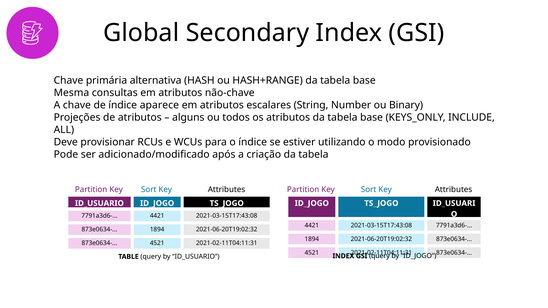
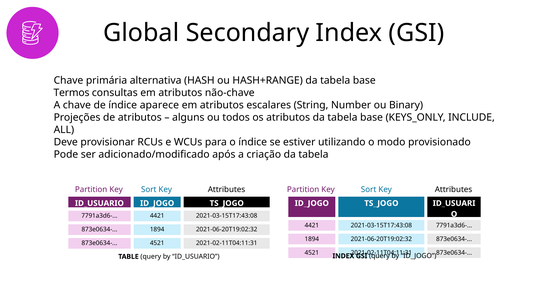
Mesma: Mesma -> Termos (72, 93)
